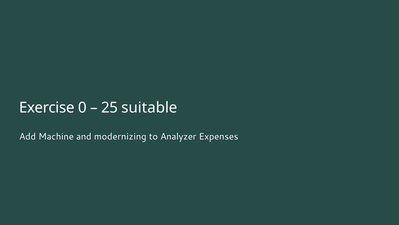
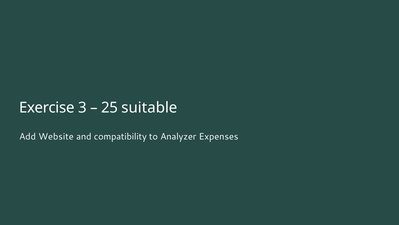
0: 0 -> 3 (82, 107)
Machine: Machine -> Website (56, 136)
modernizing: modernizing -> compatibility (120, 136)
